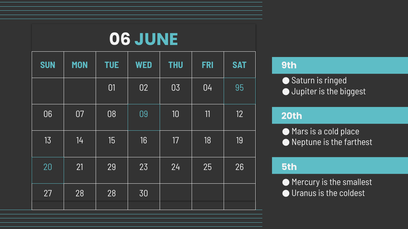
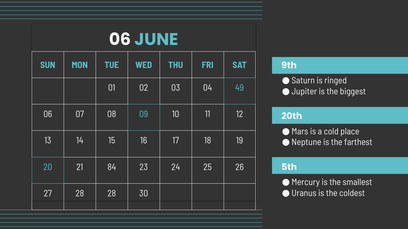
95: 95 -> 49 (240, 88)
29: 29 -> 84 (112, 167)
